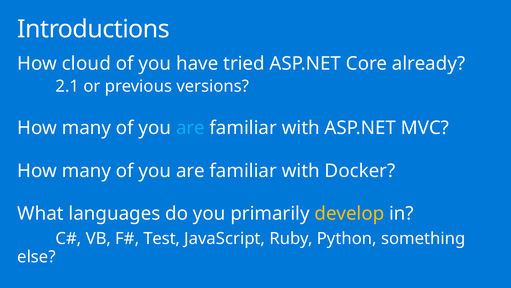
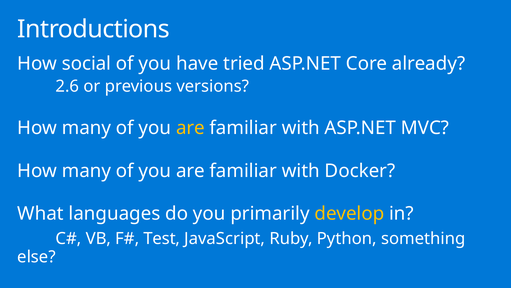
cloud: cloud -> social (86, 64)
2.1: 2.1 -> 2.6 (67, 86)
are colour: light blue -> yellow (190, 128)
